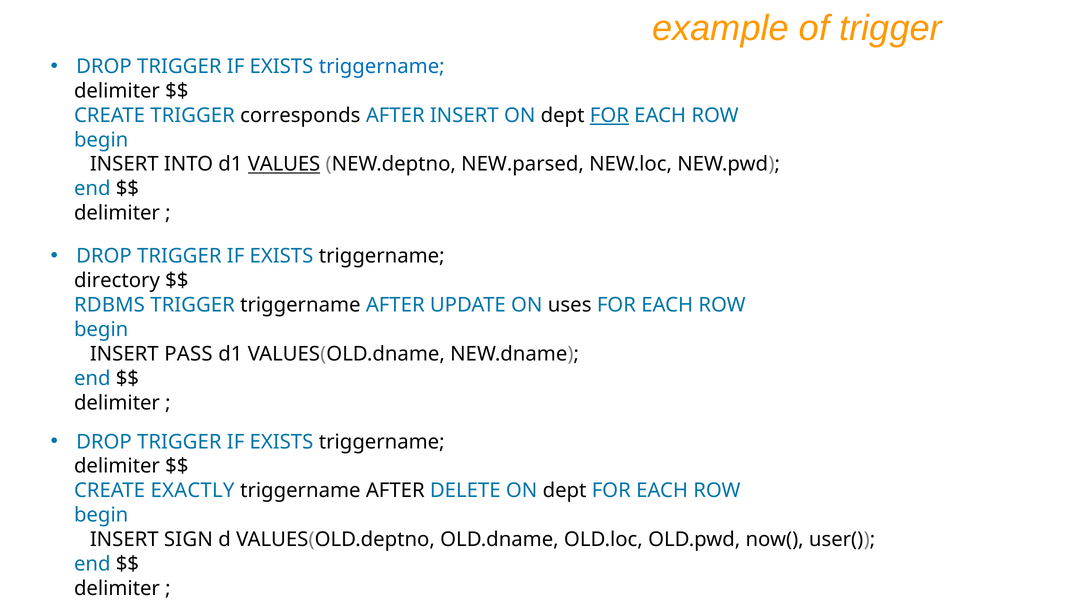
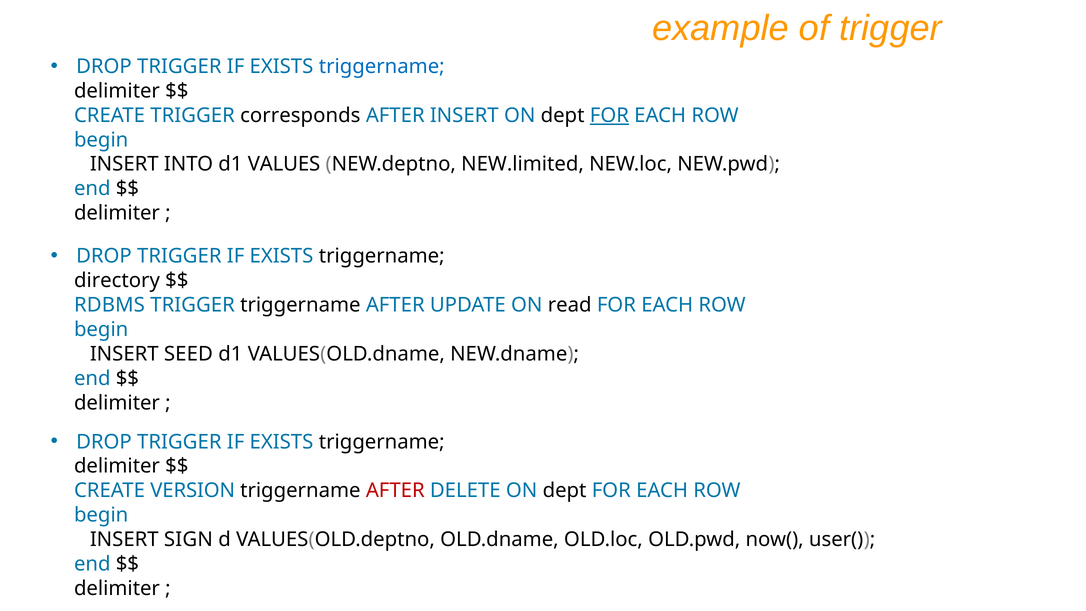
VALUES underline: present -> none (284, 164)
NEW.parsed: NEW.parsed -> NEW.limited (523, 164)
uses: uses -> read (570, 305)
PASS: PASS -> SEED (188, 354)
EXACTLY: EXACTLY -> VERSION (193, 491)
AFTER colour: black -> red (395, 491)
